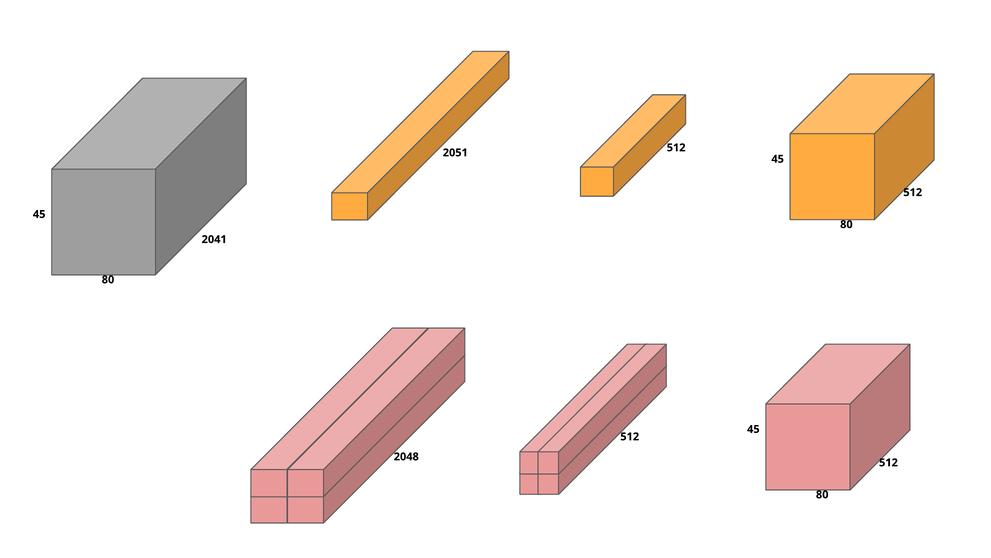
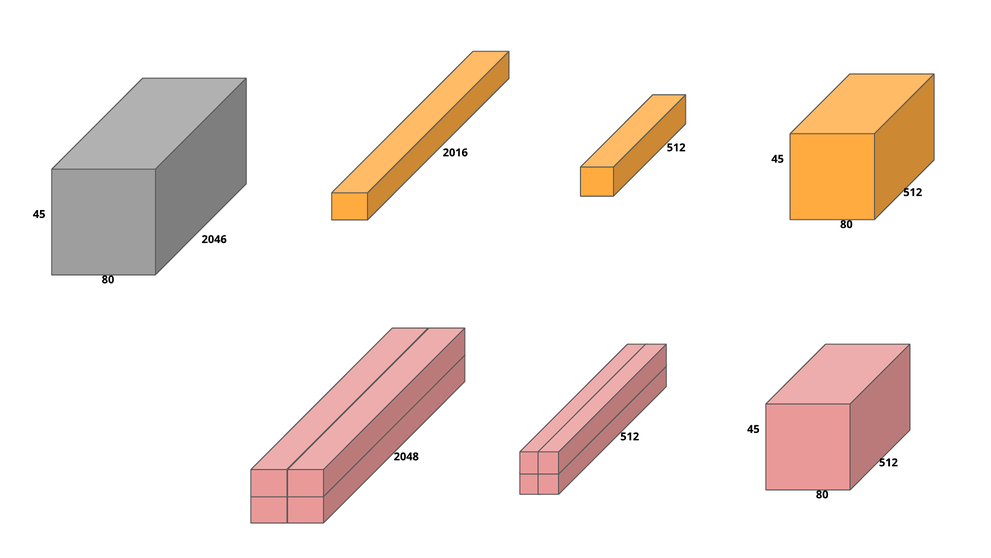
2051: 2051 -> 2016 (455, 153)
2041: 2041 -> 2046 (214, 239)
